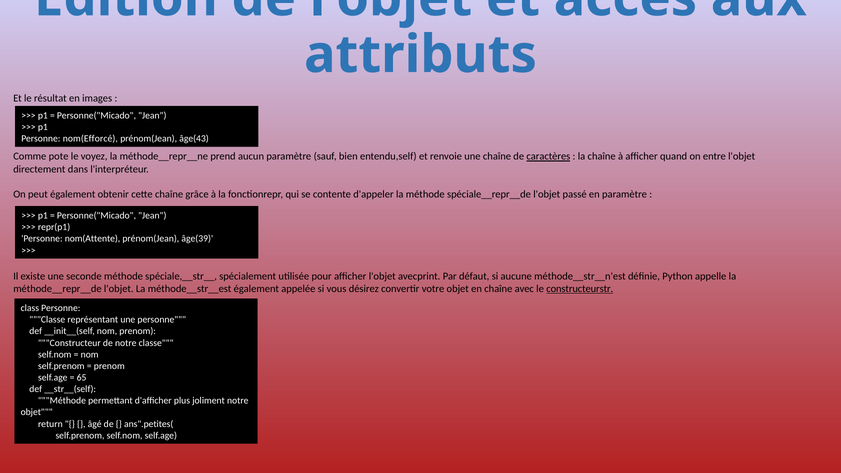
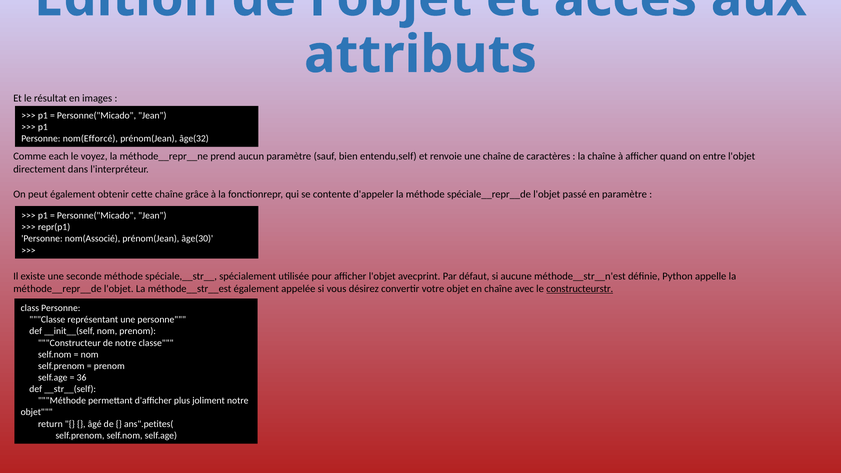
âge(43: âge(43 -> âge(32 (194, 139)
pote: pote -> each (59, 156)
caractères underline: present -> none (548, 156)
nom(Attente: nom(Attente -> nom(Associé (92, 239)
âge(39: âge(39 -> âge(30 (197, 239)
65: 65 -> 36 (82, 378)
